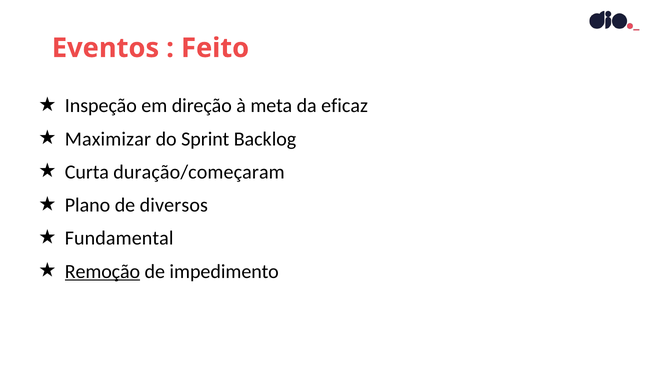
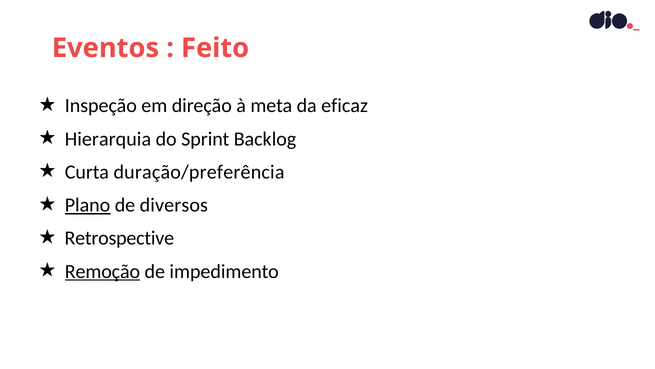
Maximizar: Maximizar -> Hierarquia (108, 139)
duração/começaram: duração/começaram -> duração/preferência (199, 172)
Plano underline: none -> present (88, 205)
Fundamental: Fundamental -> Retrospective (119, 238)
